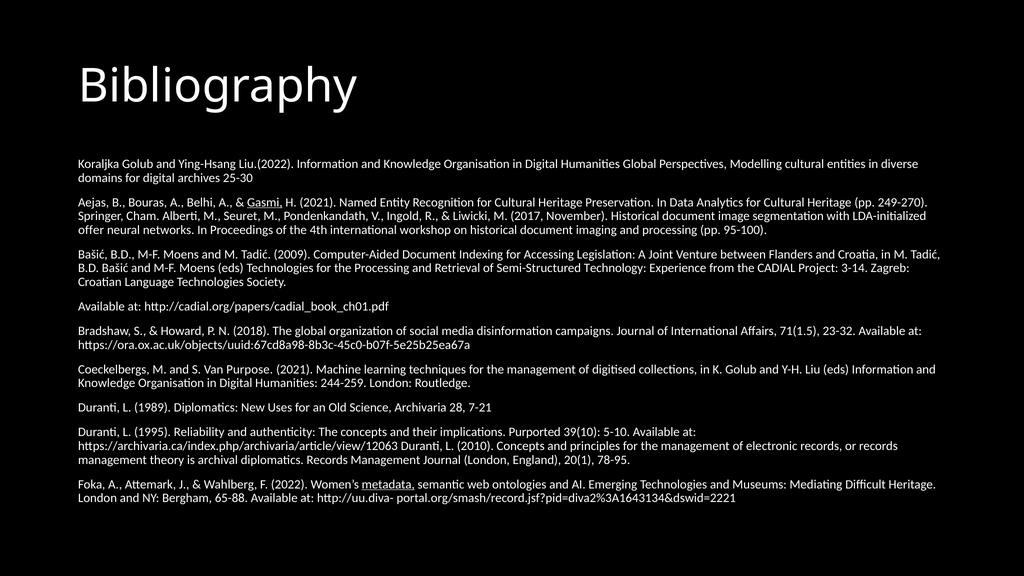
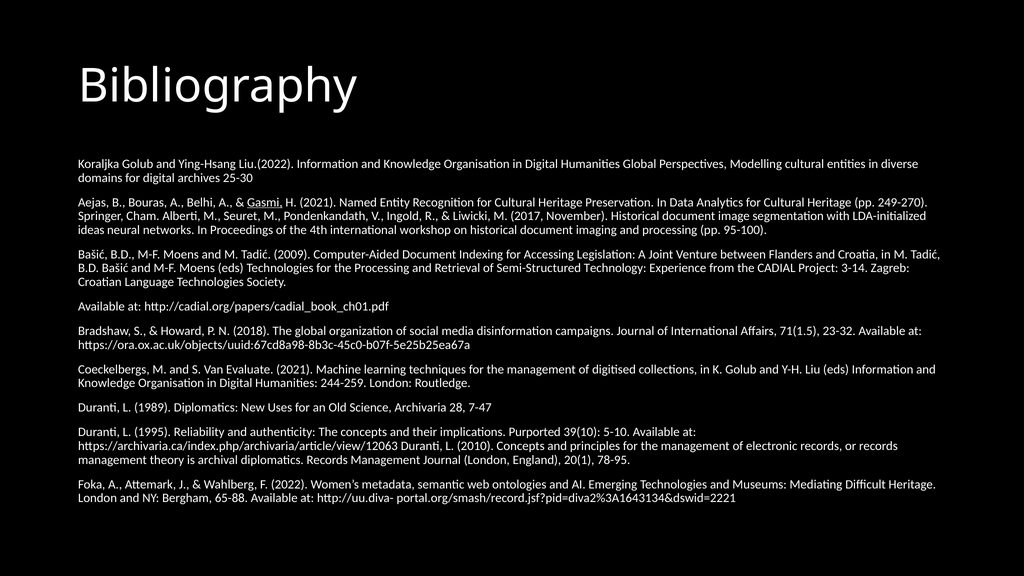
offer: offer -> ideas (91, 230)
Purpose: Purpose -> Evaluate (250, 369)
7-21: 7-21 -> 7-47 (480, 408)
metadata underline: present -> none (388, 484)
